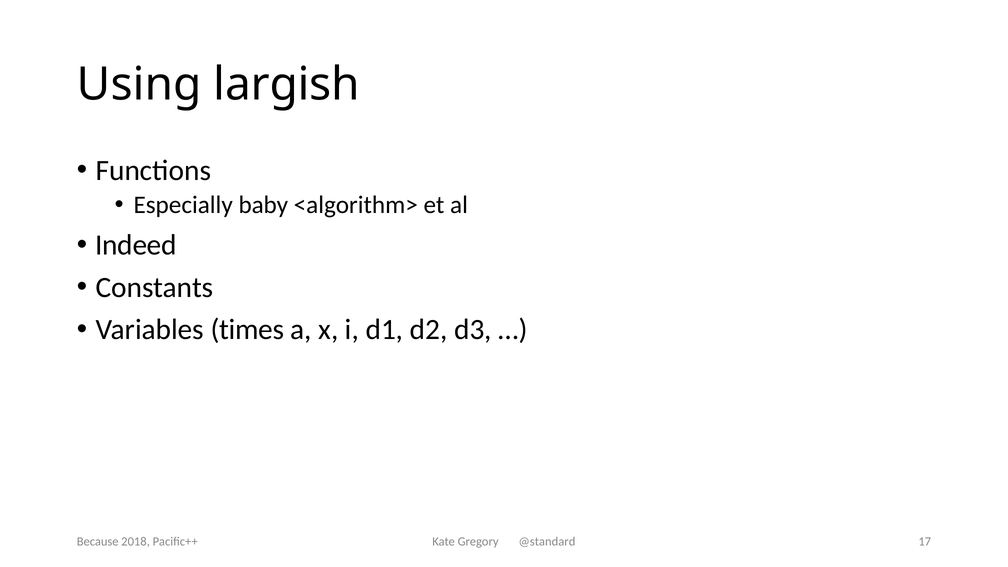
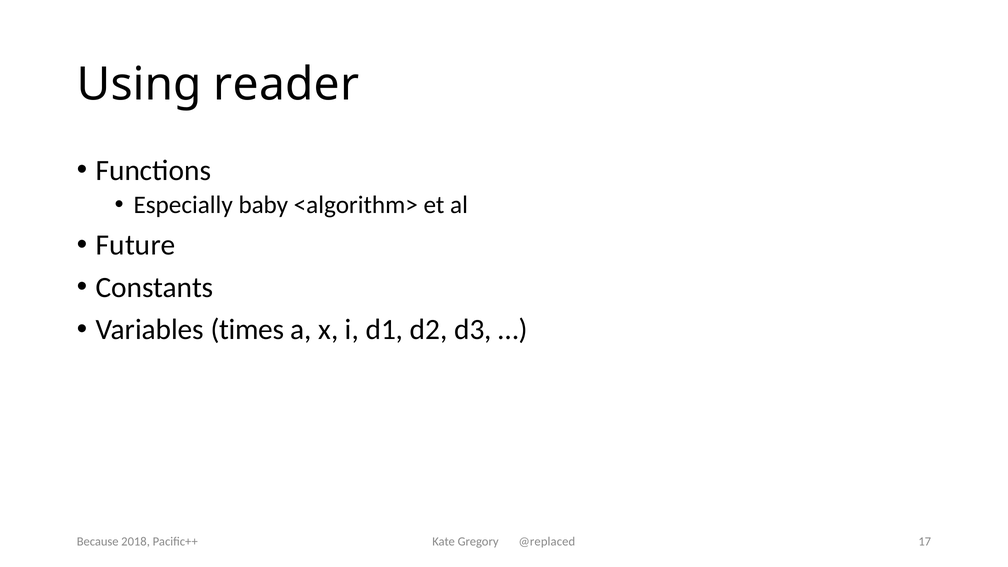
largish: largish -> reader (286, 85)
Indeed: Indeed -> Future (136, 245)
@standard: @standard -> @replaced (547, 541)
